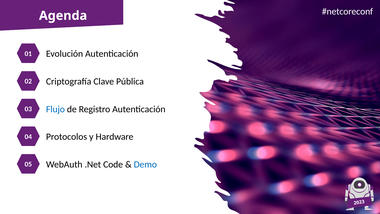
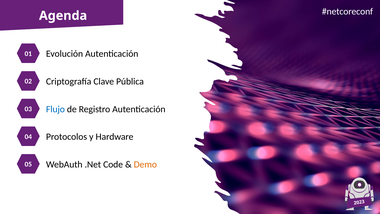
Demo colour: blue -> orange (145, 164)
